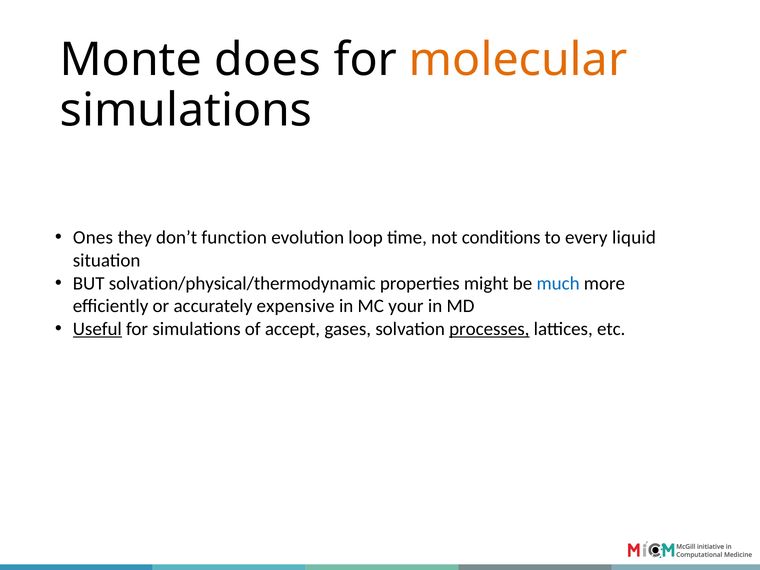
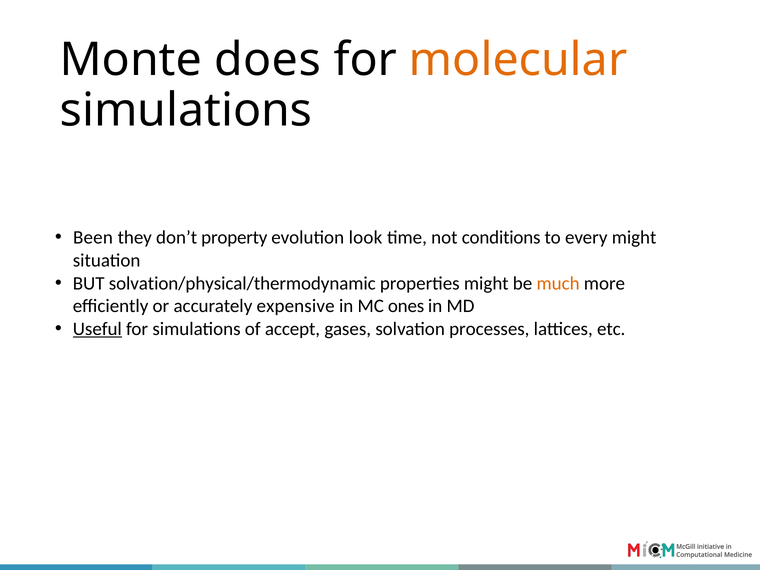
Ones: Ones -> Been (93, 238)
function: function -> property (234, 238)
loop: loop -> look (365, 238)
every liquid: liquid -> might (634, 238)
much colour: blue -> orange (558, 283)
your: your -> ones (406, 306)
processes underline: present -> none (489, 329)
